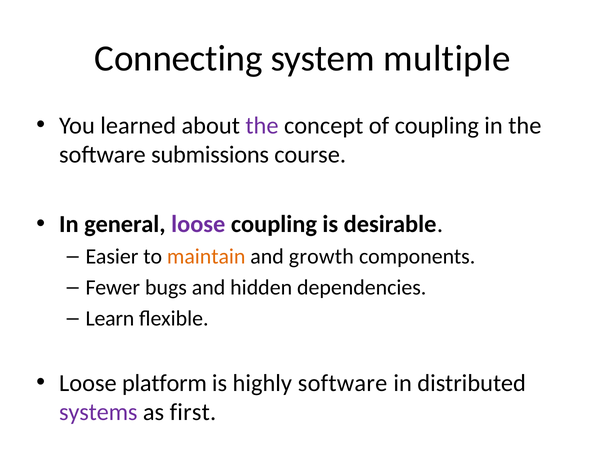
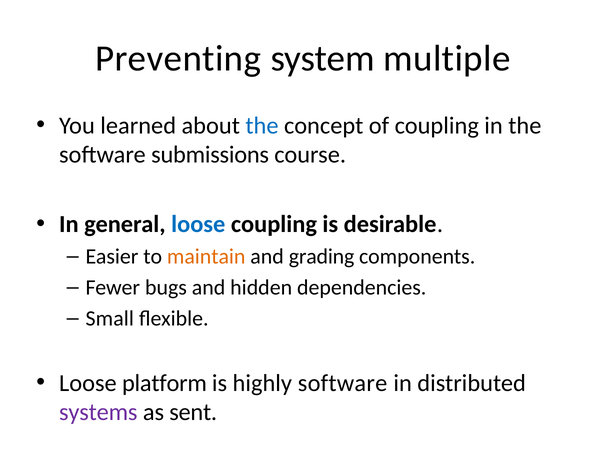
Connecting: Connecting -> Preventing (178, 59)
the colour: purple -> blue (262, 125)
loose colour: purple -> blue (198, 224)
growth: growth -> grading (322, 256)
Learn: Learn -> Small (110, 318)
first: first -> sent (193, 412)
